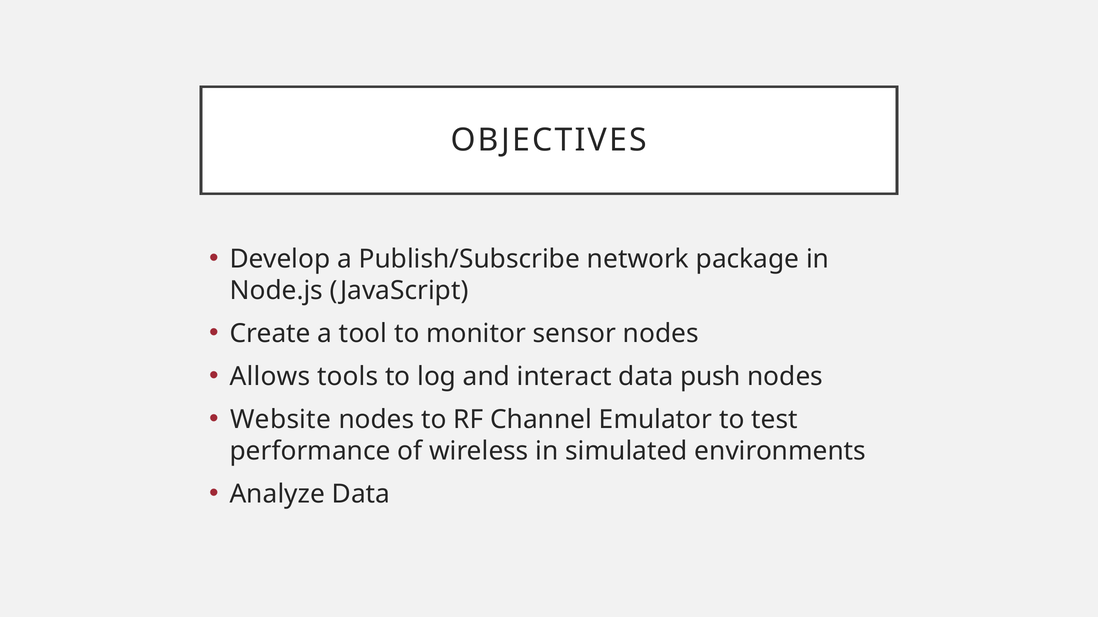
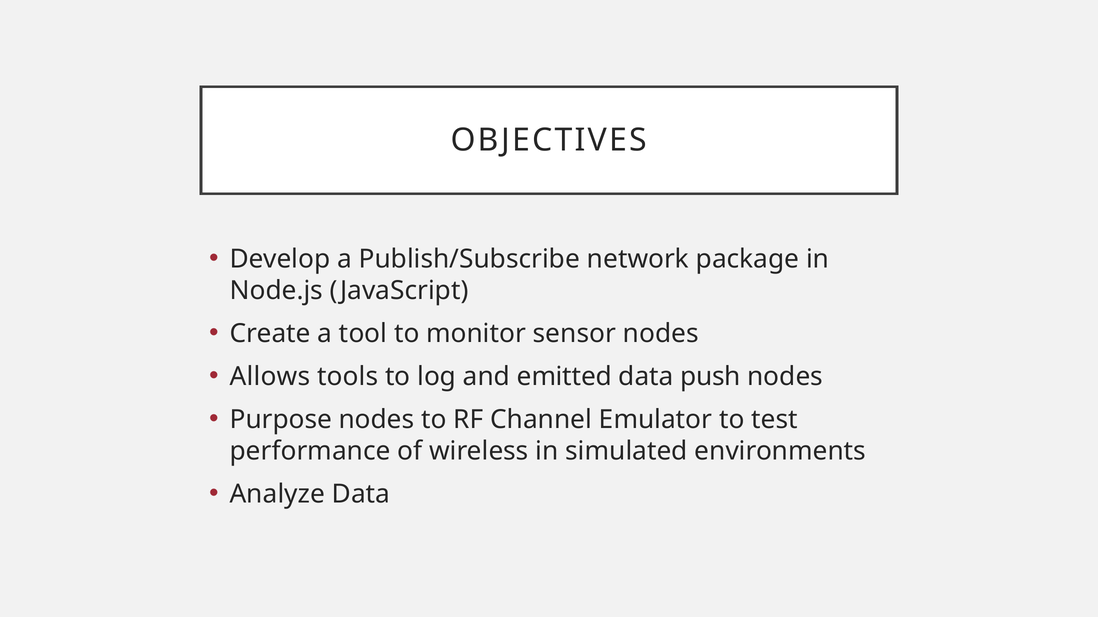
interact: interact -> emitted (564, 377)
Website: Website -> Purpose (281, 420)
